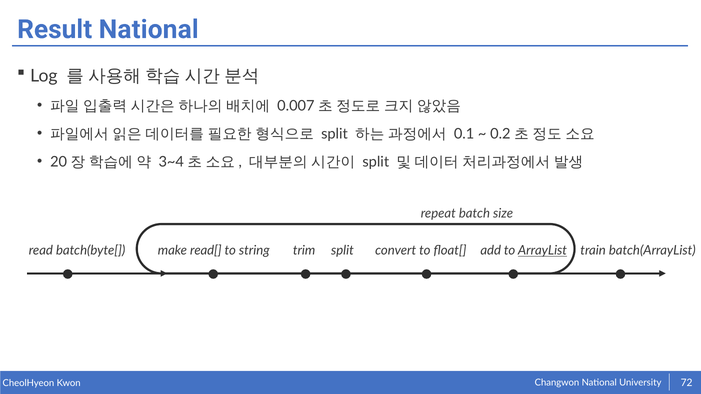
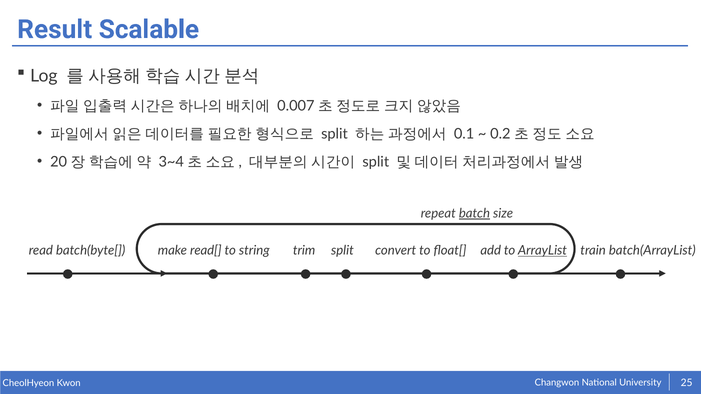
Result National: National -> Scalable (149, 29)
batch underline: none -> present (474, 213)
72: 72 -> 25 (687, 383)
